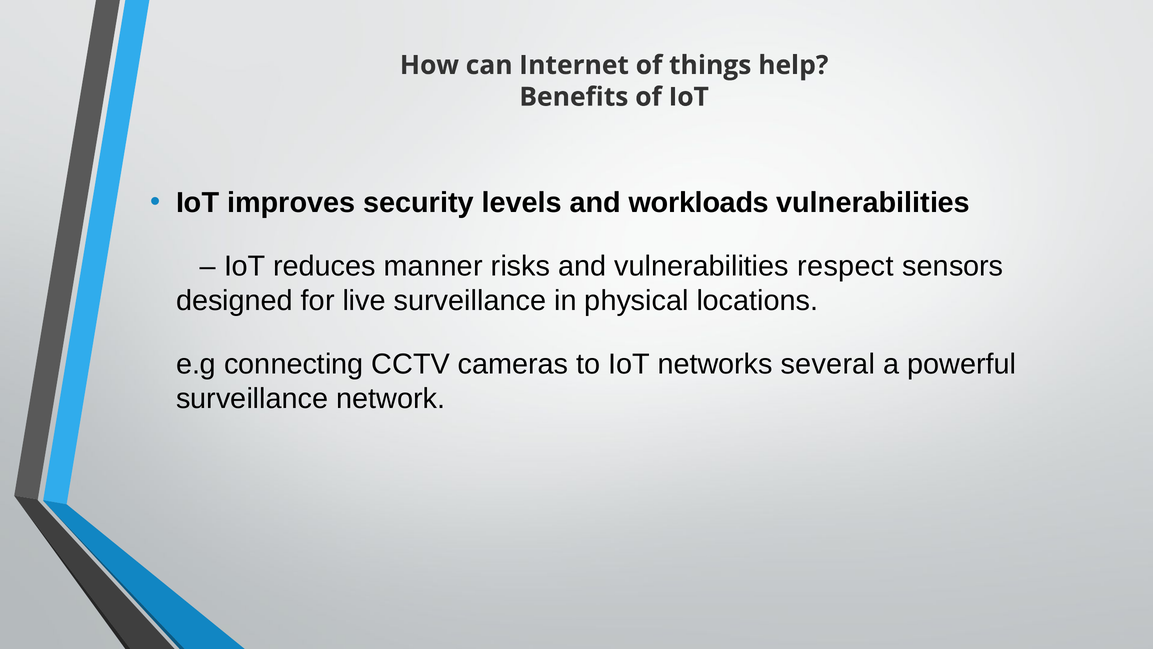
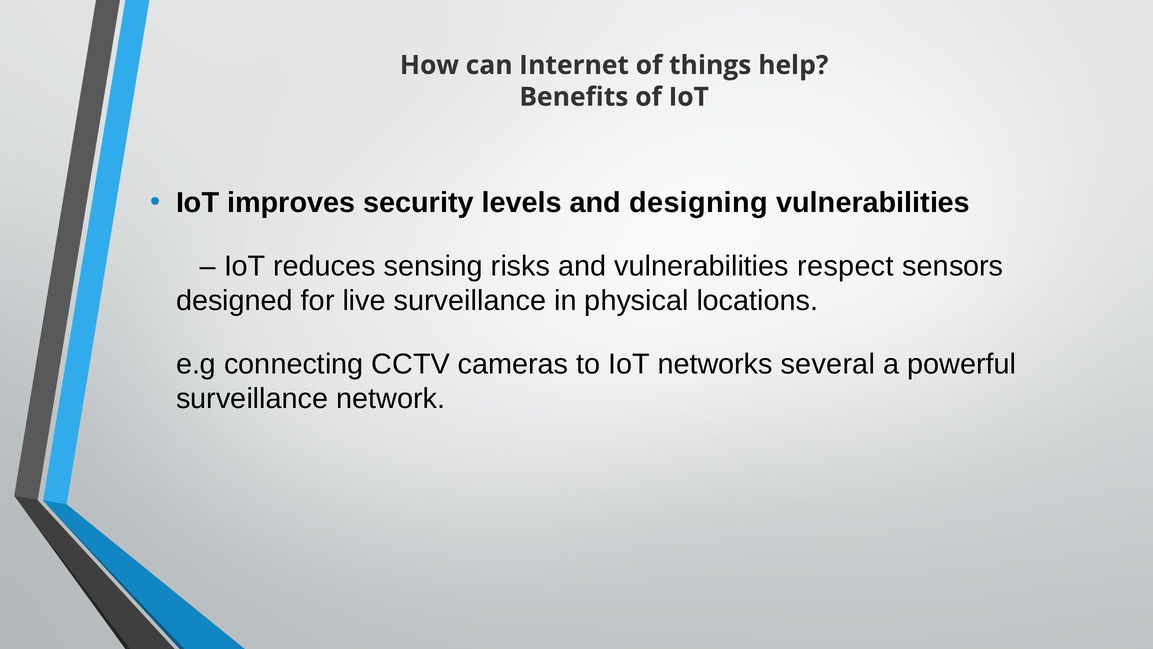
workloads: workloads -> designing (699, 203)
manner: manner -> sensing (433, 266)
